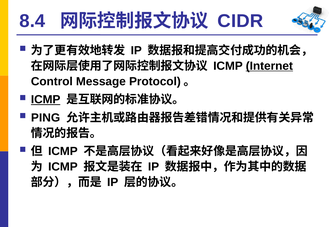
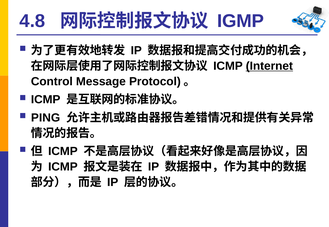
8.4: 8.4 -> 4.8 (32, 21)
CIDR: CIDR -> IGMP (241, 21)
ICMP underline: present -> none (46, 100)
